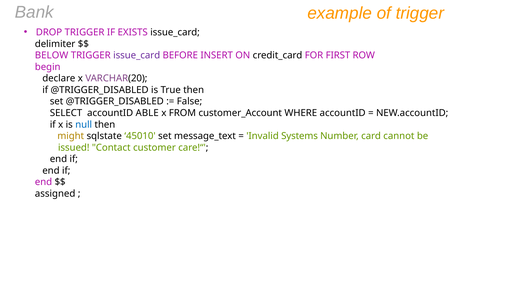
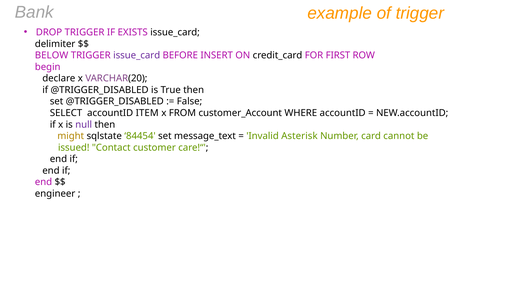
ABLE: ABLE -> ITEM (147, 113)
null colour: blue -> purple (84, 125)
45010: 45010 -> 84454 (140, 136)
Systems: Systems -> Asterisk (299, 136)
assigned: assigned -> engineer (55, 194)
